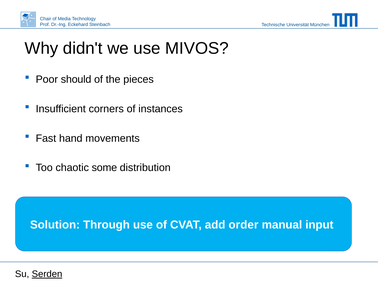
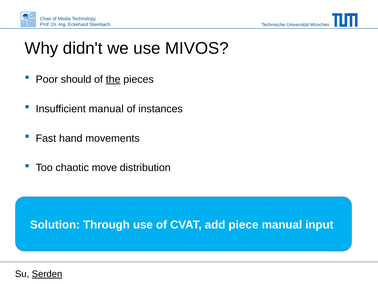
the underline: none -> present (113, 79)
Insufficient corners: corners -> manual (106, 109)
some: some -> move (104, 167)
order: order -> piece (243, 224)
